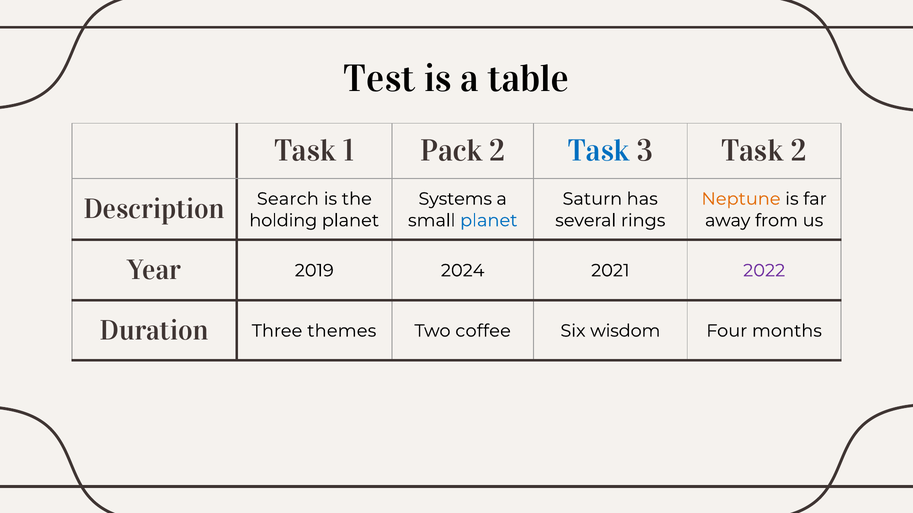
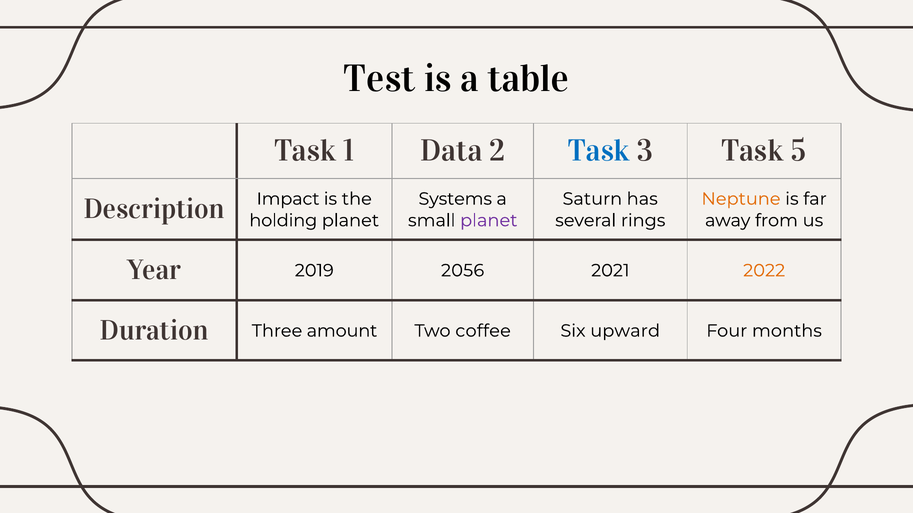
Pack: Pack -> Data (451, 151)
Task 2: 2 -> 5 (799, 151)
Search: Search -> Impact (288, 199)
planet colour: blue -> purple (489, 221)
2024: 2024 -> 2056 (463, 271)
2022 colour: purple -> orange (764, 271)
themes: themes -> amount (342, 331)
wisdom: wisdom -> upward (625, 331)
